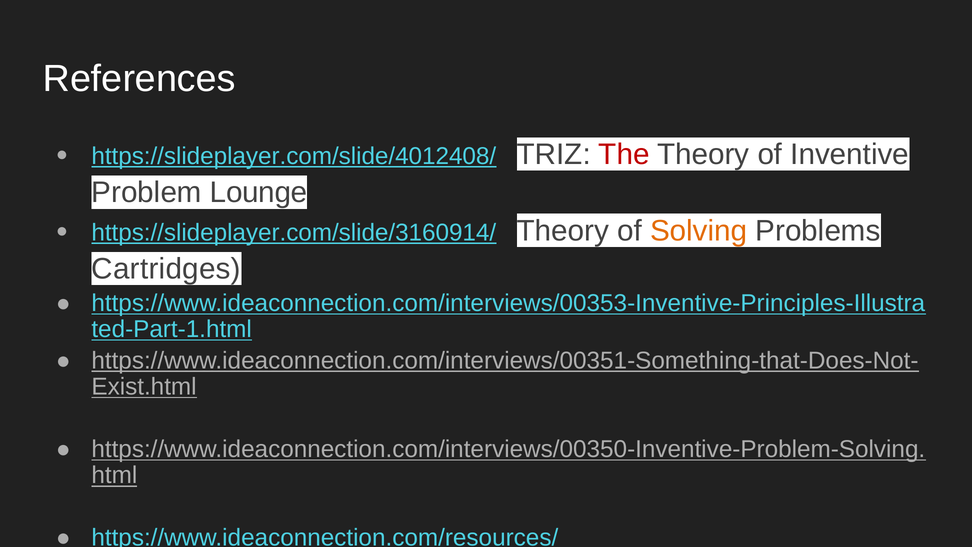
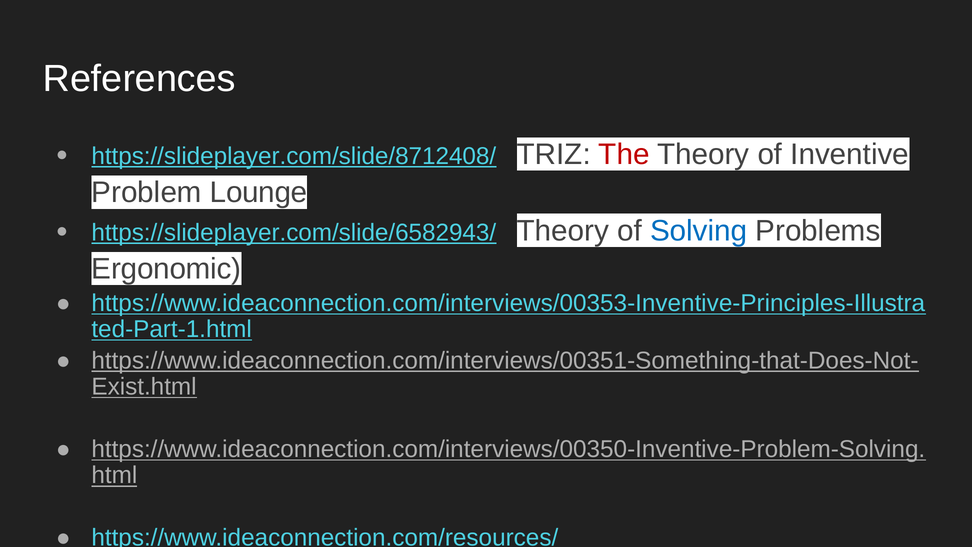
https://slideplayer.com/slide/4012408/: https://slideplayer.com/slide/4012408/ -> https://slideplayer.com/slide/8712408/ (294, 156)
https://slideplayer.com/slide/3160914/: https://slideplayer.com/slide/3160914/ -> https://slideplayer.com/slide/6582943/ (294, 232)
Solving colour: orange -> blue (699, 231)
Cartridges: Cartridges -> Ergonomic (166, 269)
